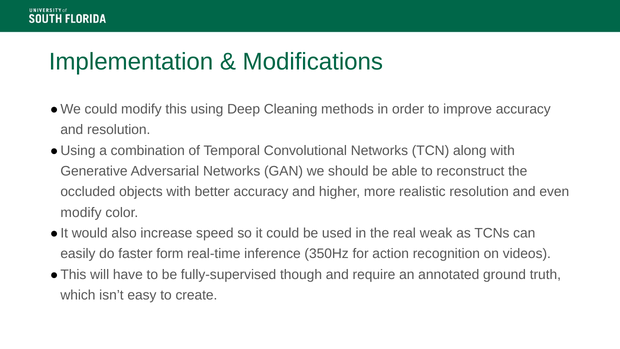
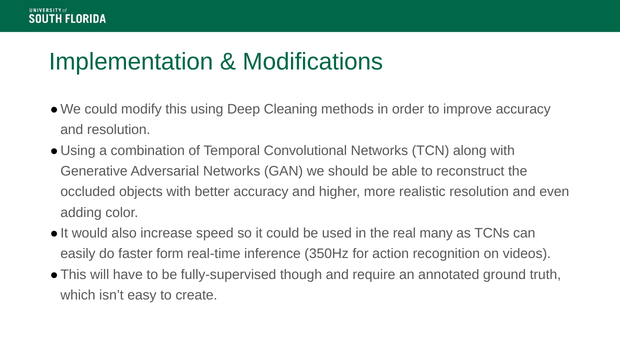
modify: modify -> adding (81, 212)
weak: weak -> many (436, 233)
